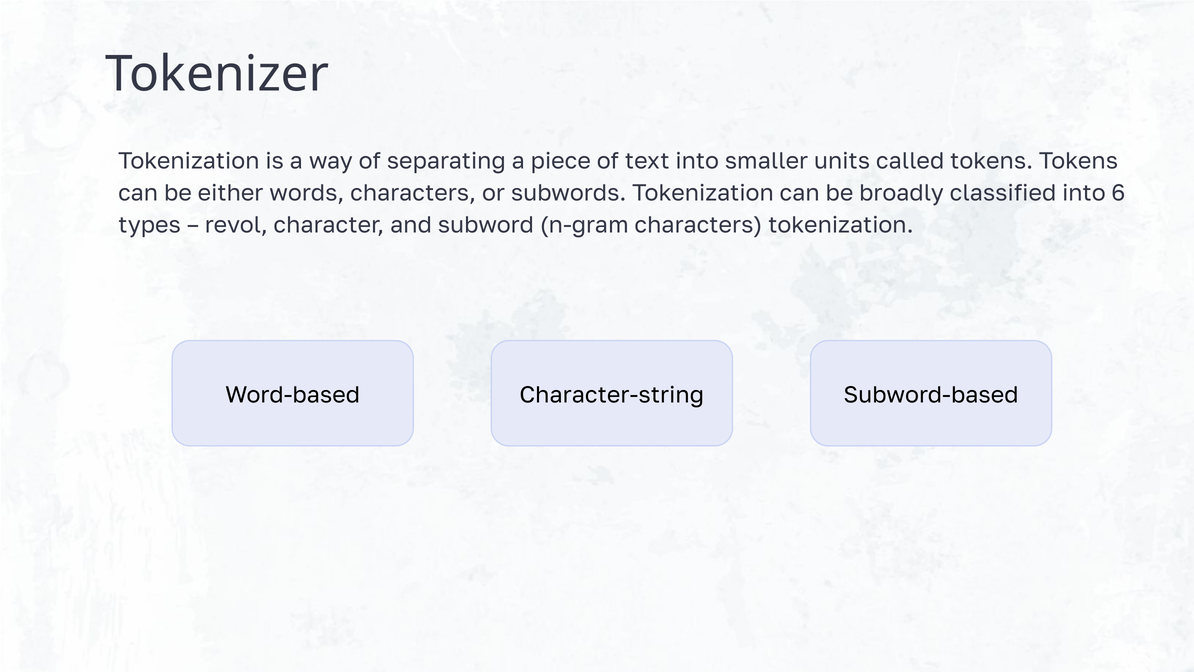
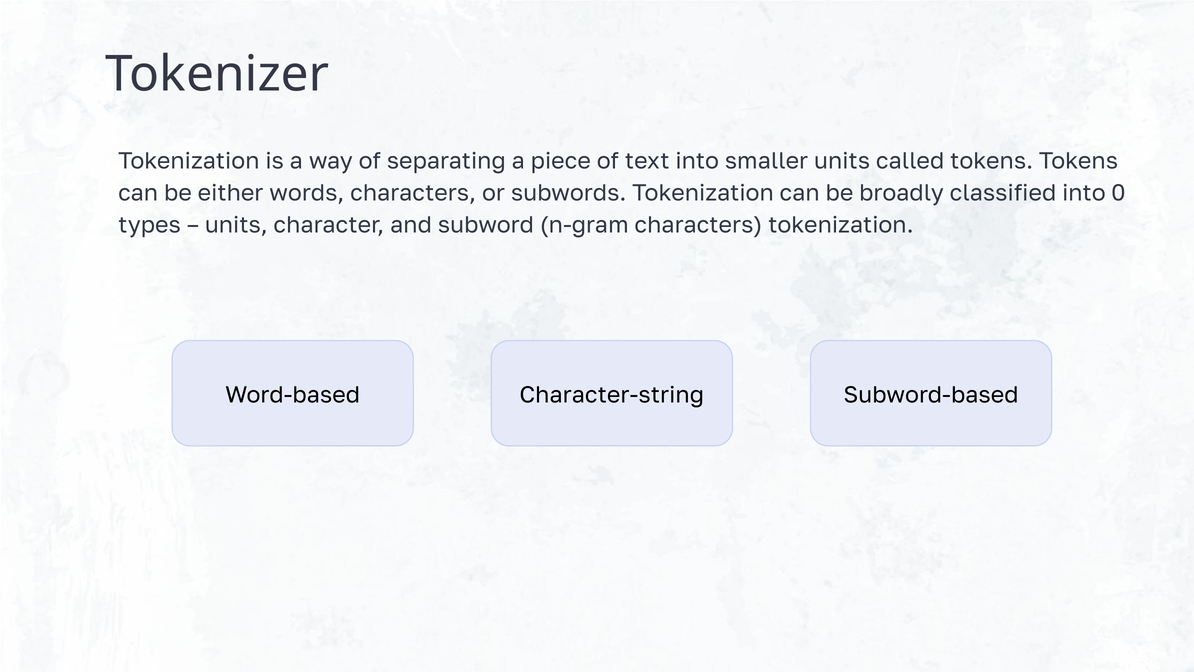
6: 6 -> 0 (1118, 193)
revol: revol -> units (236, 225)
